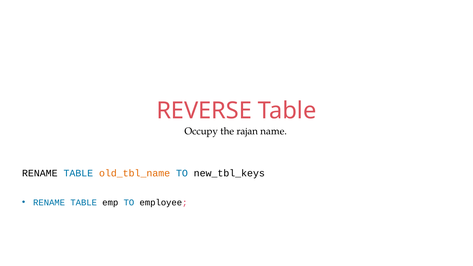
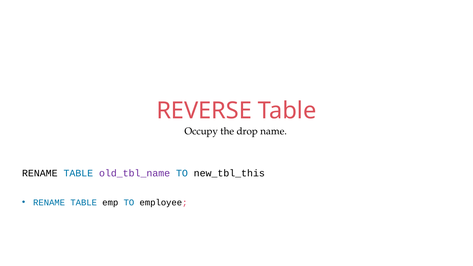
rajan: rajan -> drop (247, 131)
old_tbl_name colour: orange -> purple (135, 173)
new_tbl_keys: new_tbl_keys -> new_tbl_this (229, 173)
